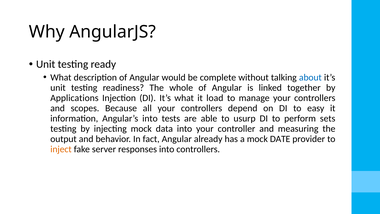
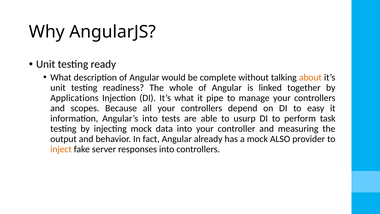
about colour: blue -> orange (310, 77)
load: load -> pipe (215, 98)
sets: sets -> task (328, 118)
DATE: DATE -> ALSO (280, 139)
